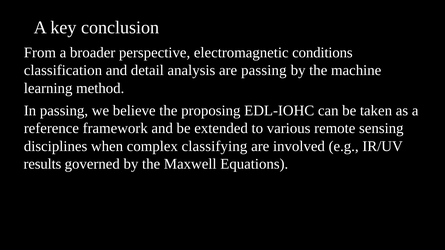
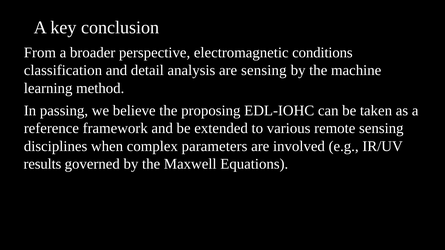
are passing: passing -> sensing (264, 70)
classifying: classifying -> parameters (215, 146)
